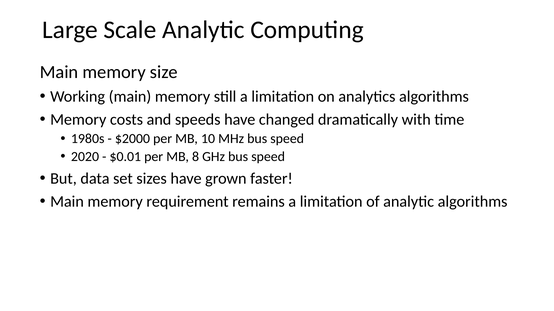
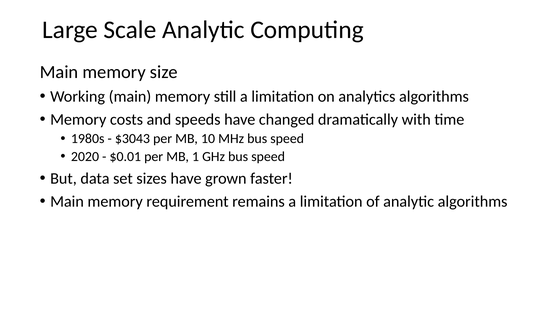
$2000: $2000 -> $3043 (132, 139)
8: 8 -> 1 (196, 157)
